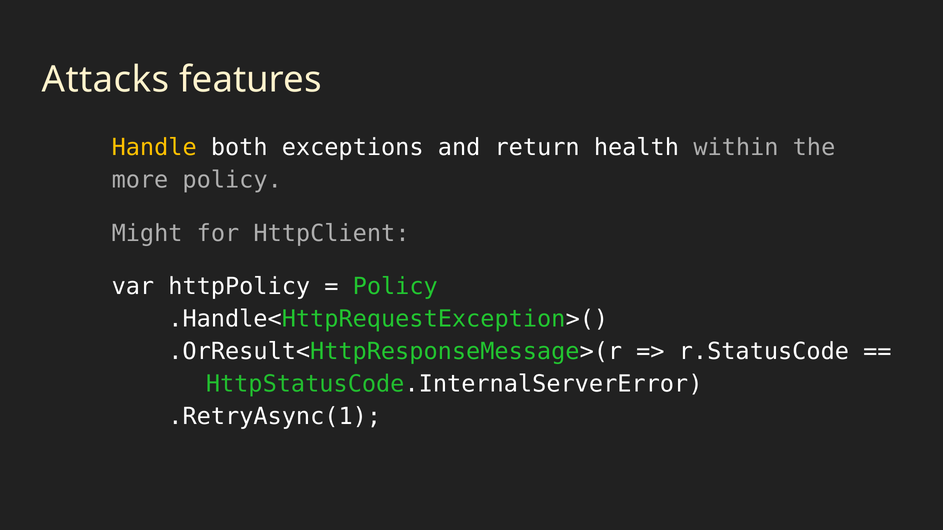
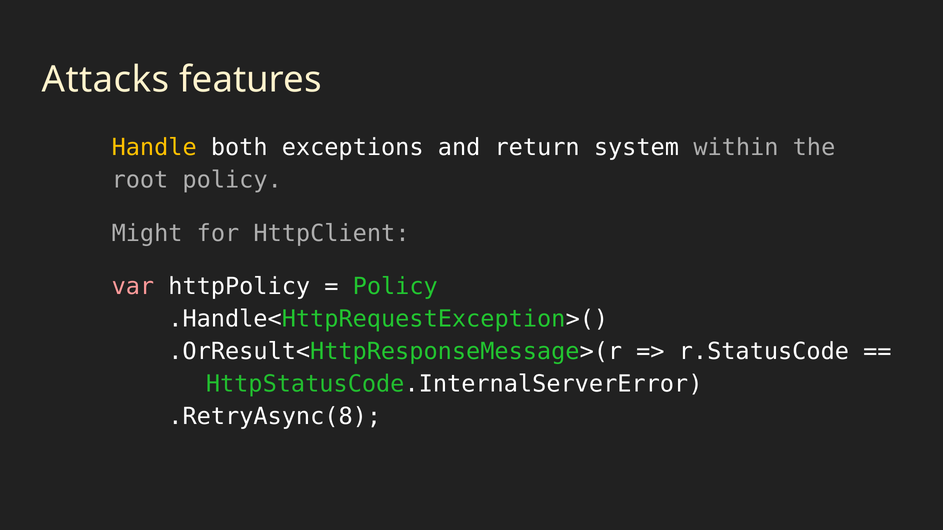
health: health -> system (636, 148)
more: more -> root (140, 180)
var colour: white -> pink (133, 287)
.RetryAsync(1: .RetryAsync(1 -> .RetryAsync(8 (275, 417)
